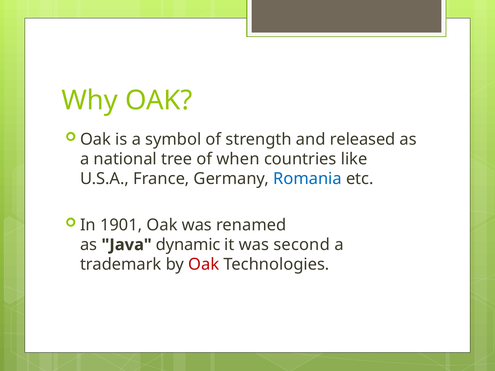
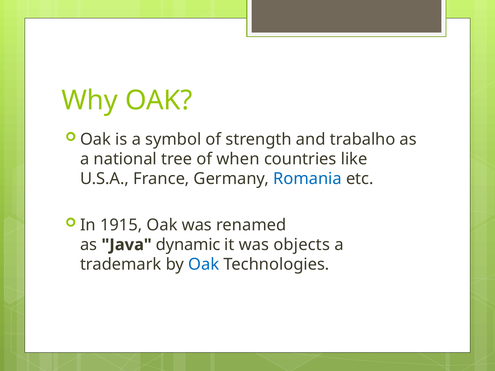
released: released -> trabalho (363, 139)
1901: 1901 -> 1915 (121, 225)
second: second -> objects (302, 245)
Oak colour: red -> blue (204, 265)
